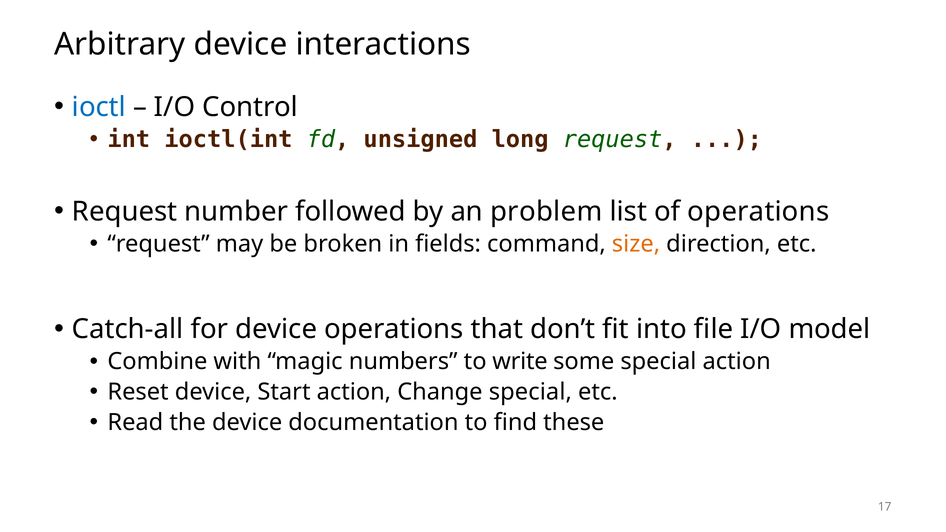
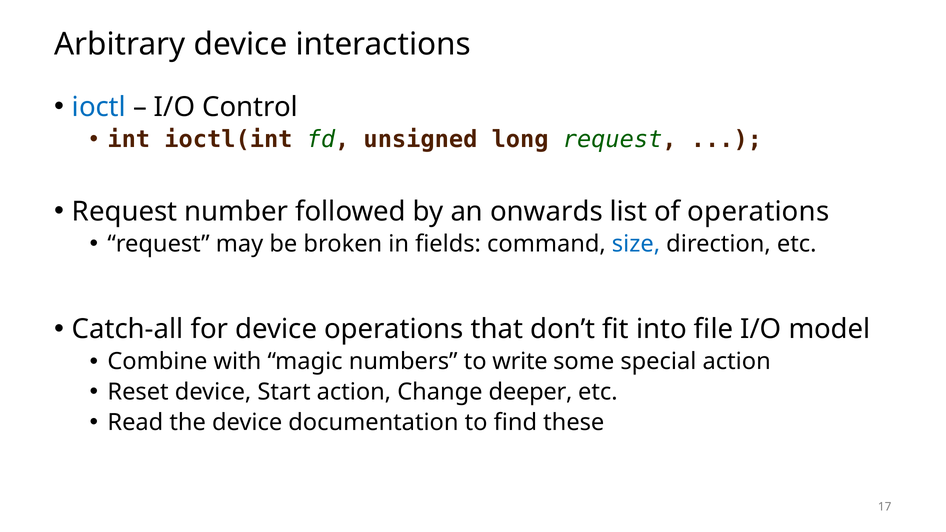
problem: problem -> onwards (546, 211)
size colour: orange -> blue (636, 244)
Change special: special -> deeper (531, 392)
